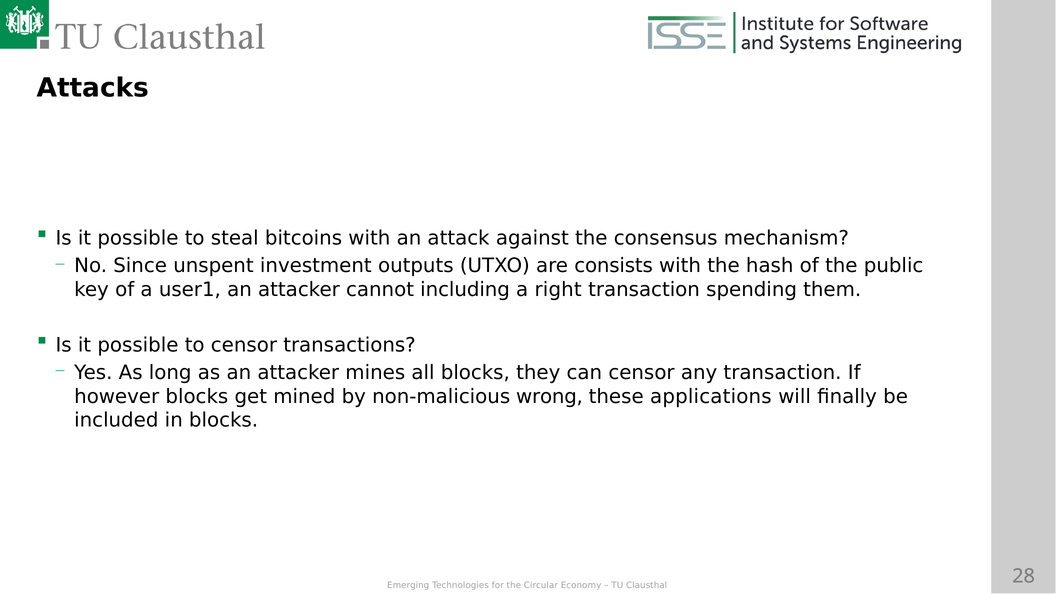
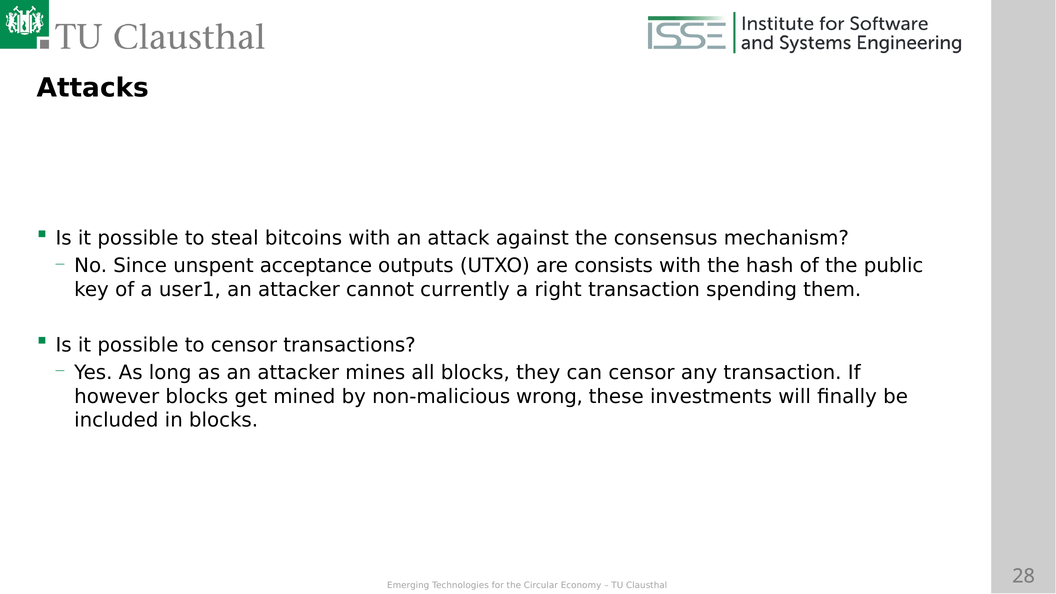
investment: investment -> acceptance (316, 266)
including: including -> currently (465, 290)
applications: applications -> investments (711, 397)
